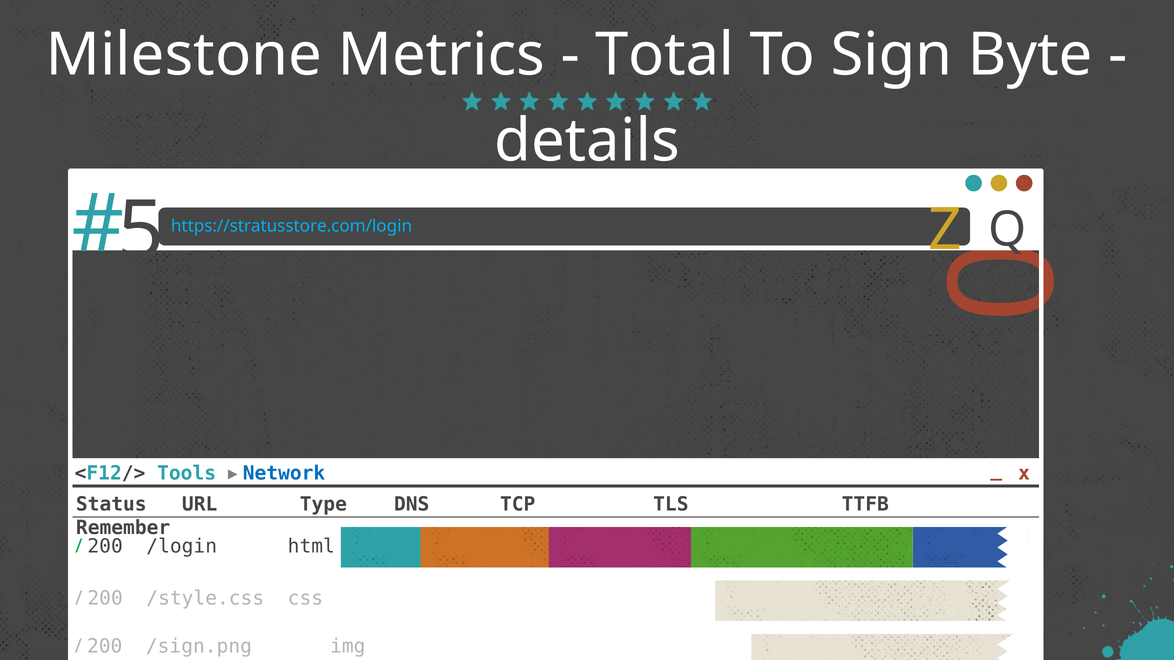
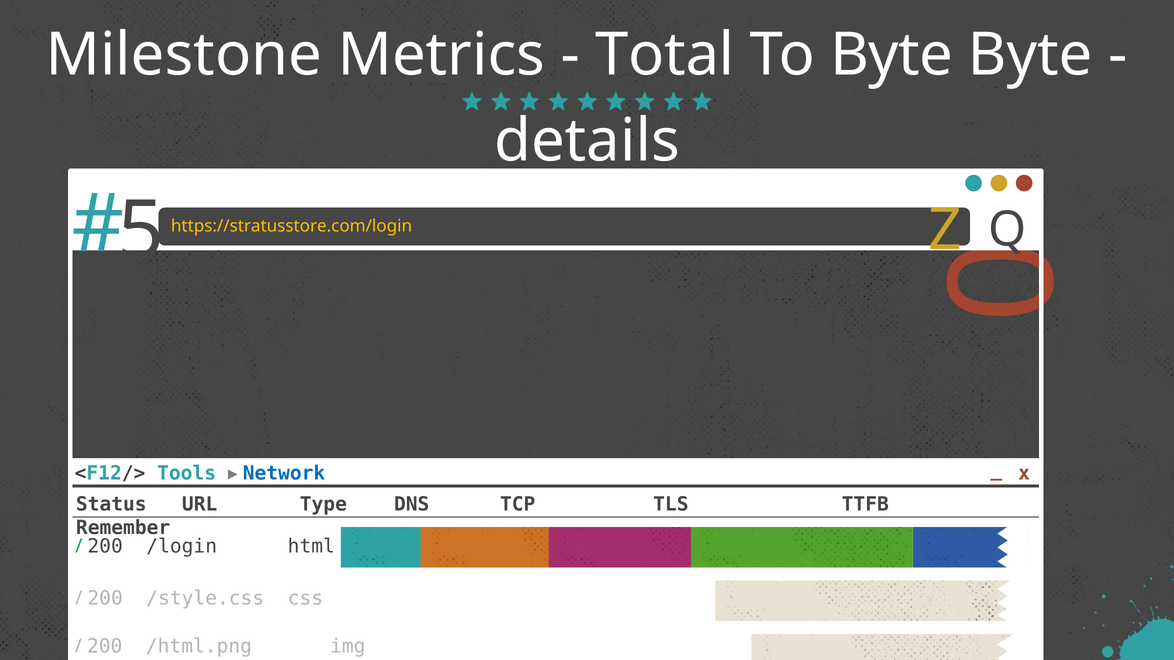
To Sign: Sign -> Byte (892, 55)
https://stratusstore.com/login colour: light blue -> yellow (292, 226)
/sign.png: /sign.png -> /html.png (199, 647)
